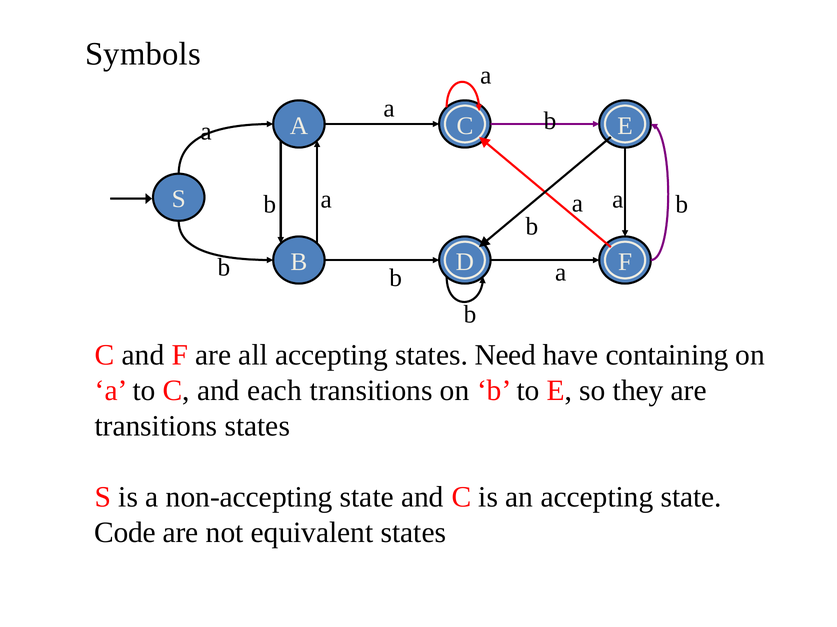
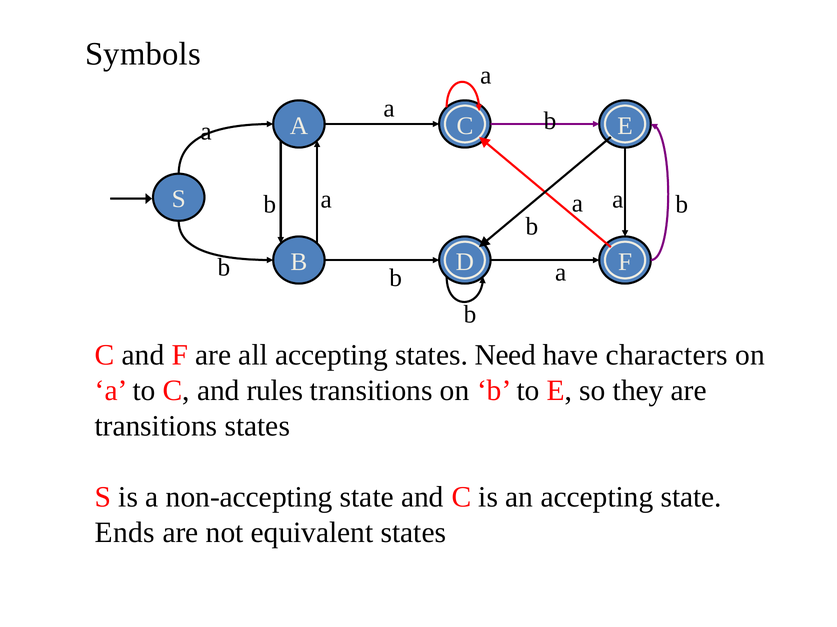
containing: containing -> characters (667, 355)
each: each -> rules (275, 391)
Code: Code -> Ends (125, 533)
